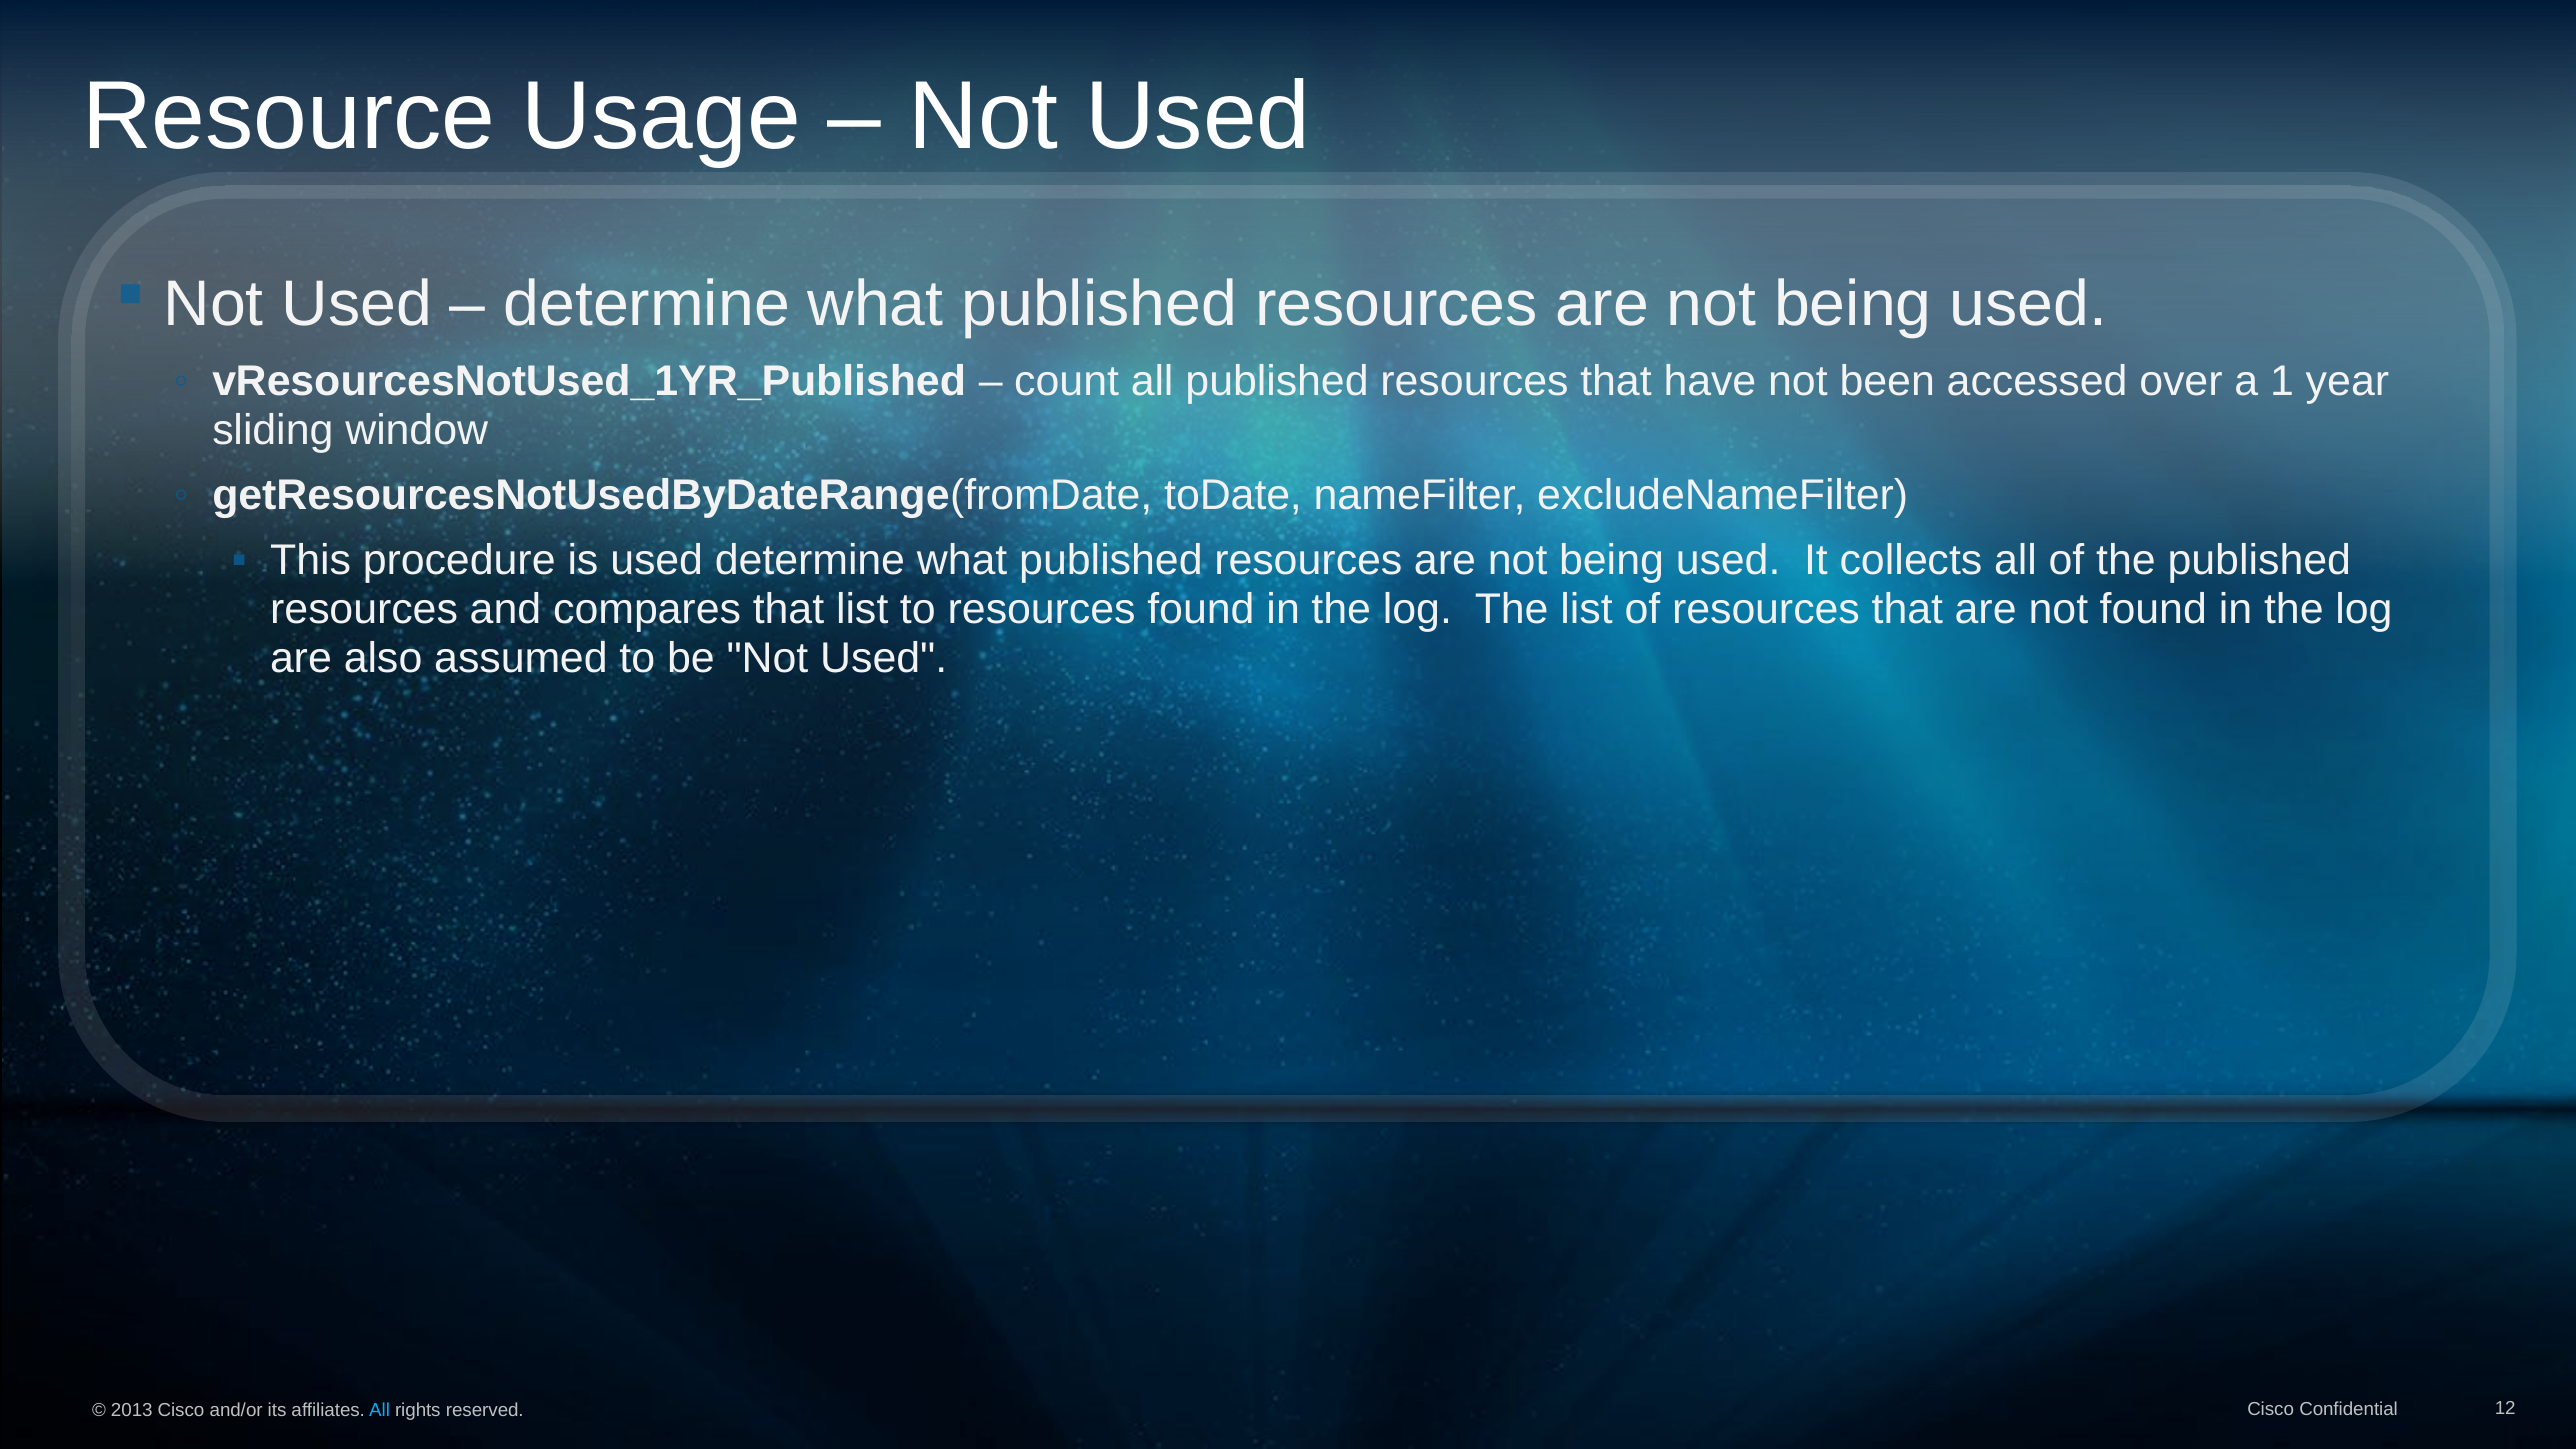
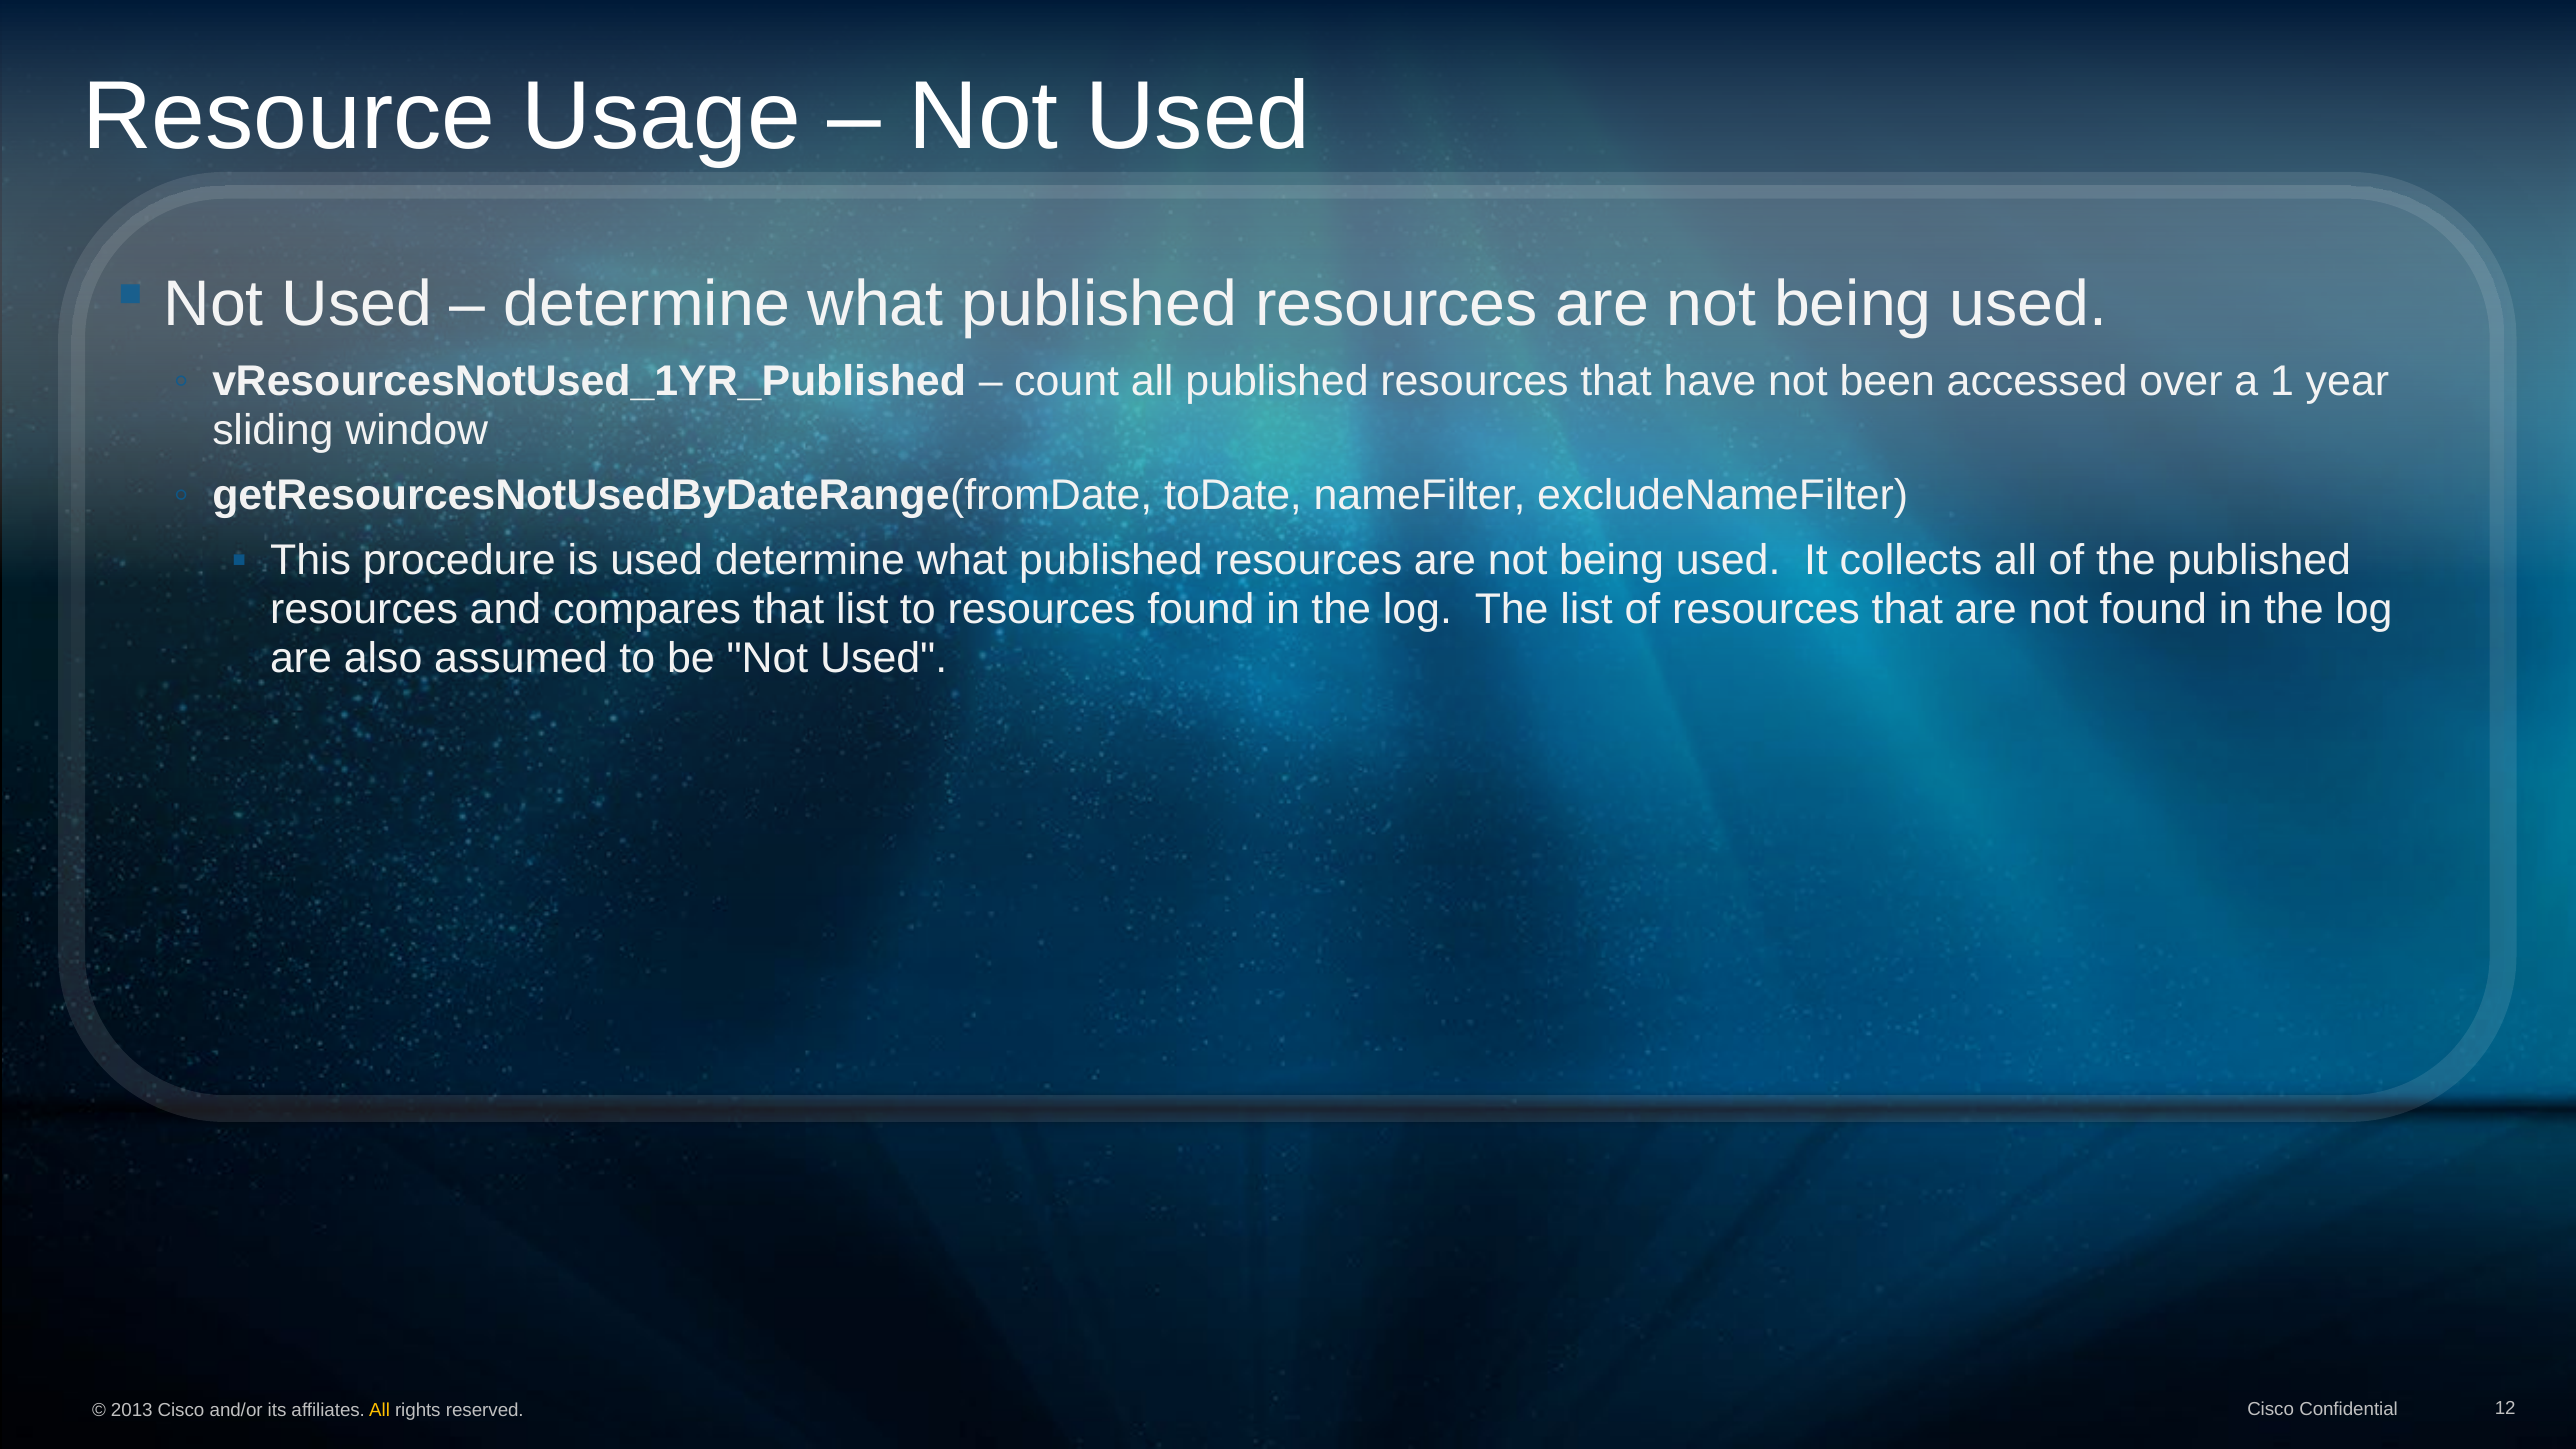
All colour: light blue -> yellow (380, 1410)
